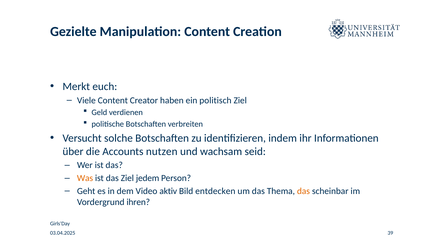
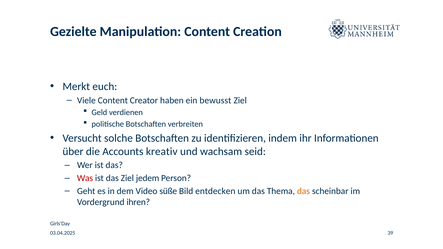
politisch: politisch -> bewusst (215, 100)
nutzen: nutzen -> kreativ (162, 151)
Was colour: orange -> red (85, 178)
aktiv: aktiv -> süße (168, 191)
